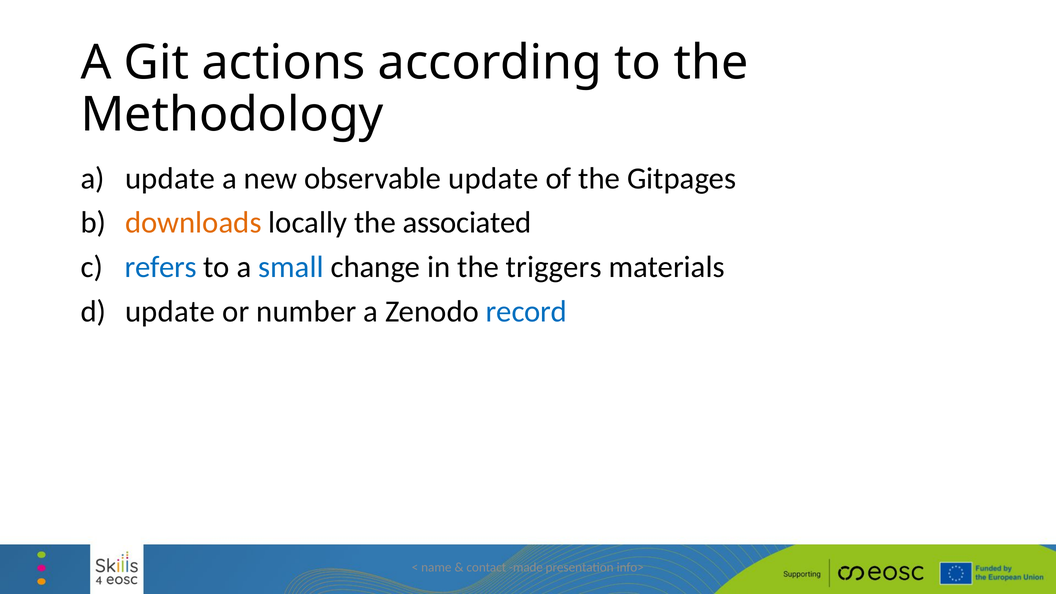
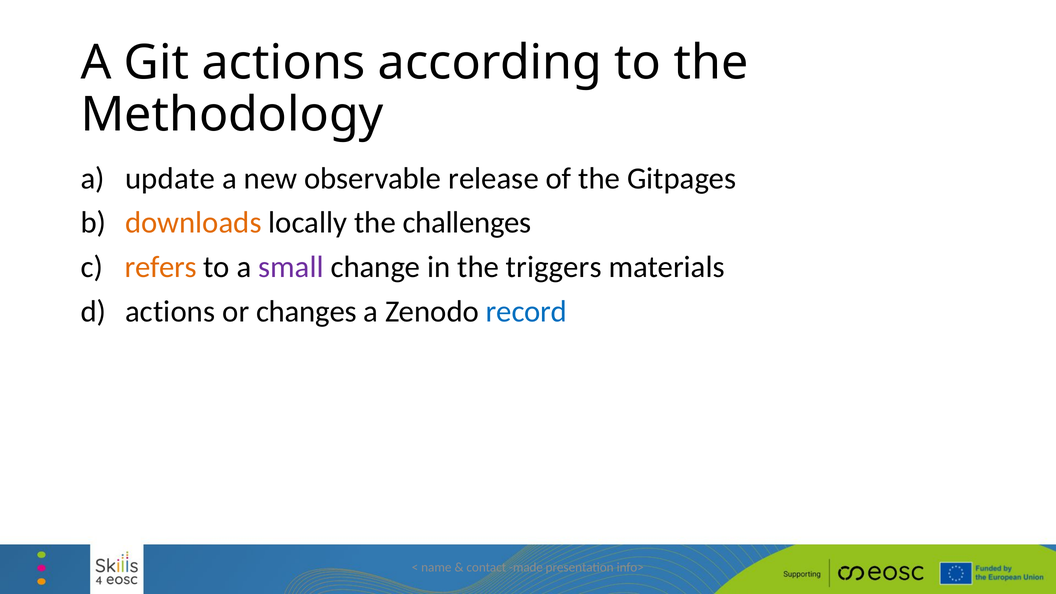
observable update: update -> release (494, 179)
associated: associated -> challenges (467, 223)
refers colour: blue -> orange (161, 267)
small colour: blue -> purple (291, 267)
update: update -> actions (170, 311)
number: number -> changes (306, 311)
